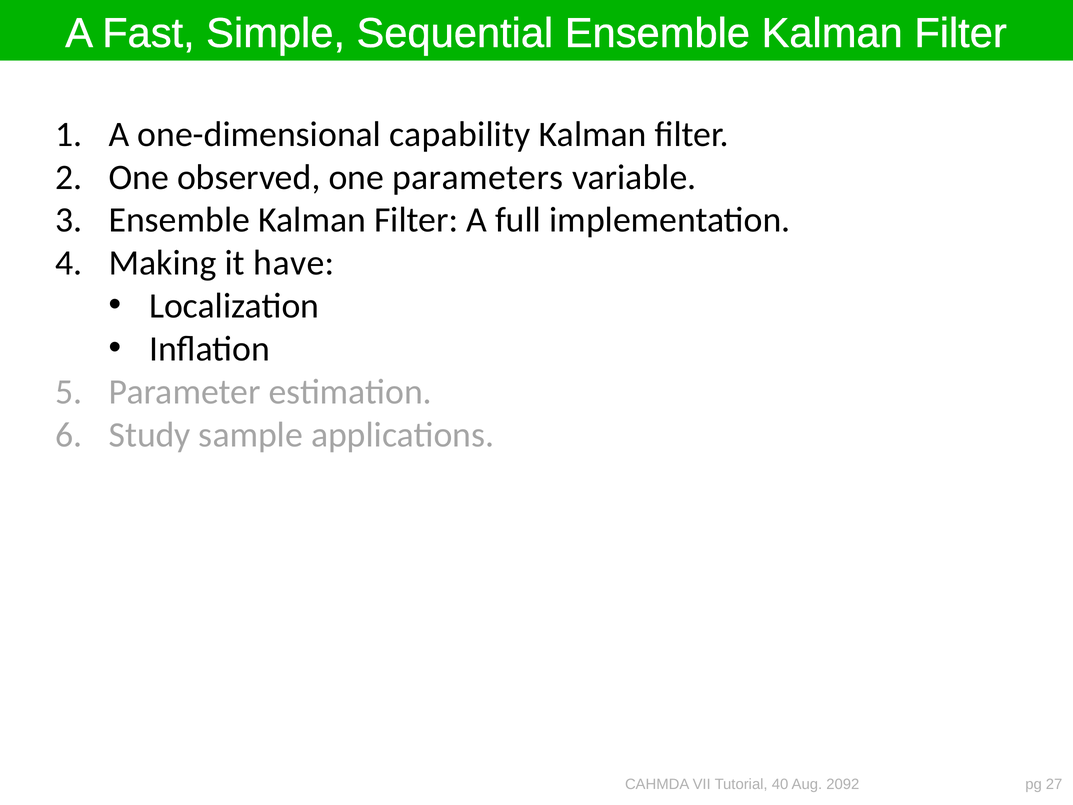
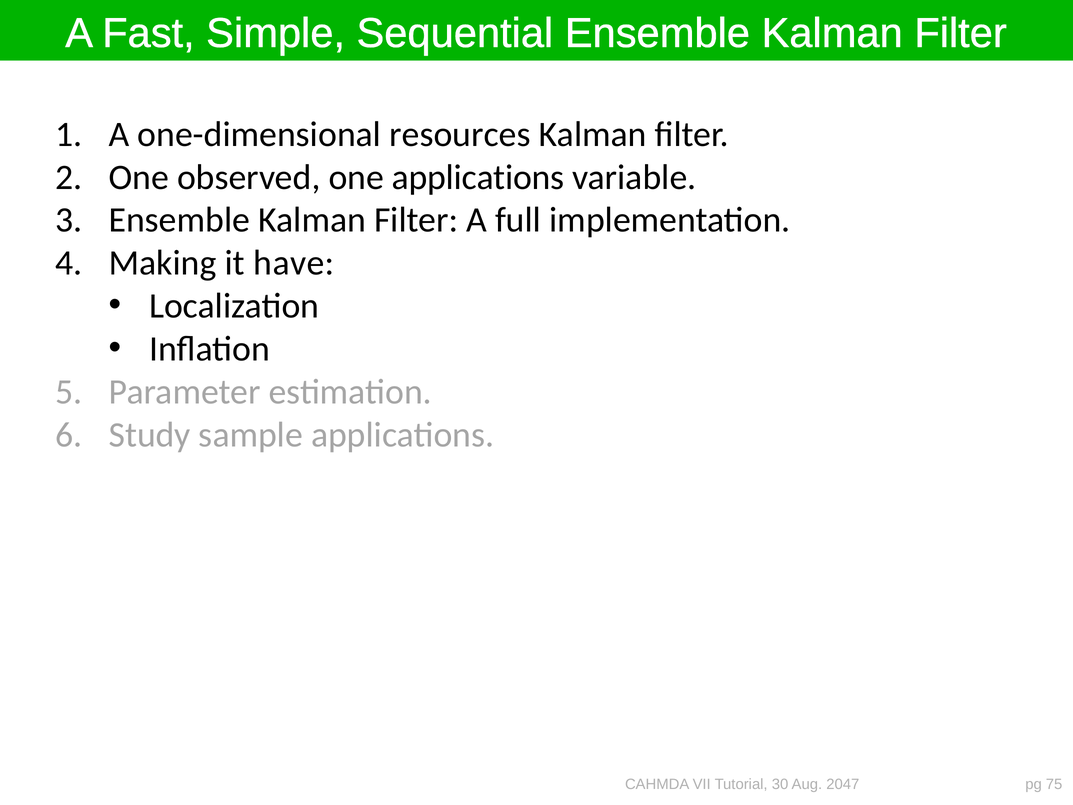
capability: capability -> resources (460, 134)
one parameters: parameters -> applications (478, 177)
40: 40 -> 30 (780, 784)
2092: 2092 -> 2047 (843, 784)
27: 27 -> 75 (1054, 784)
